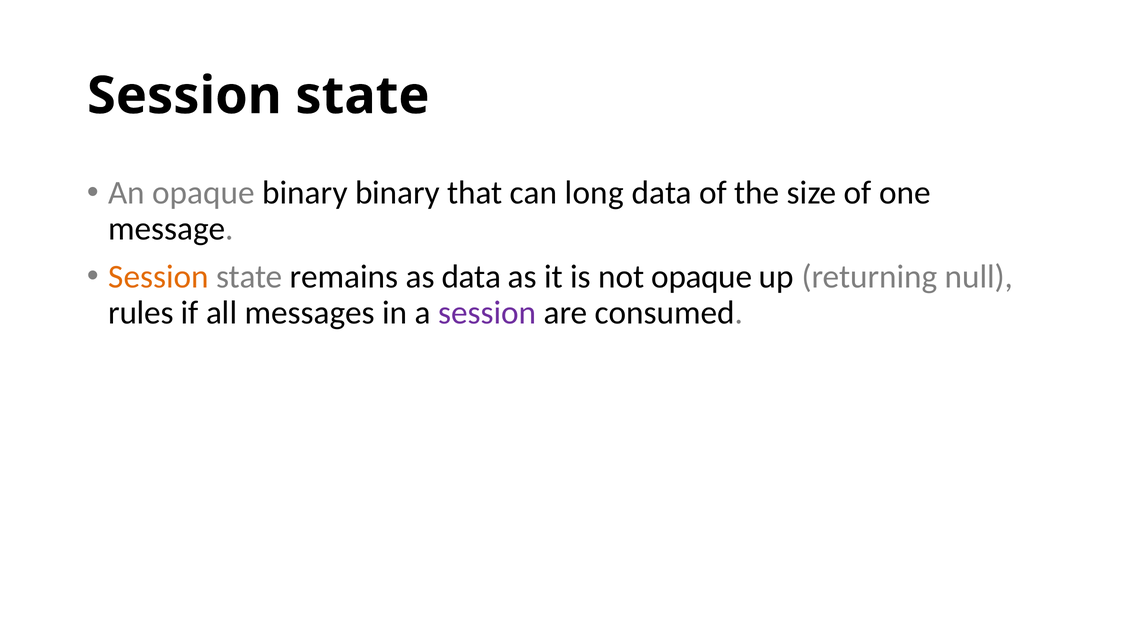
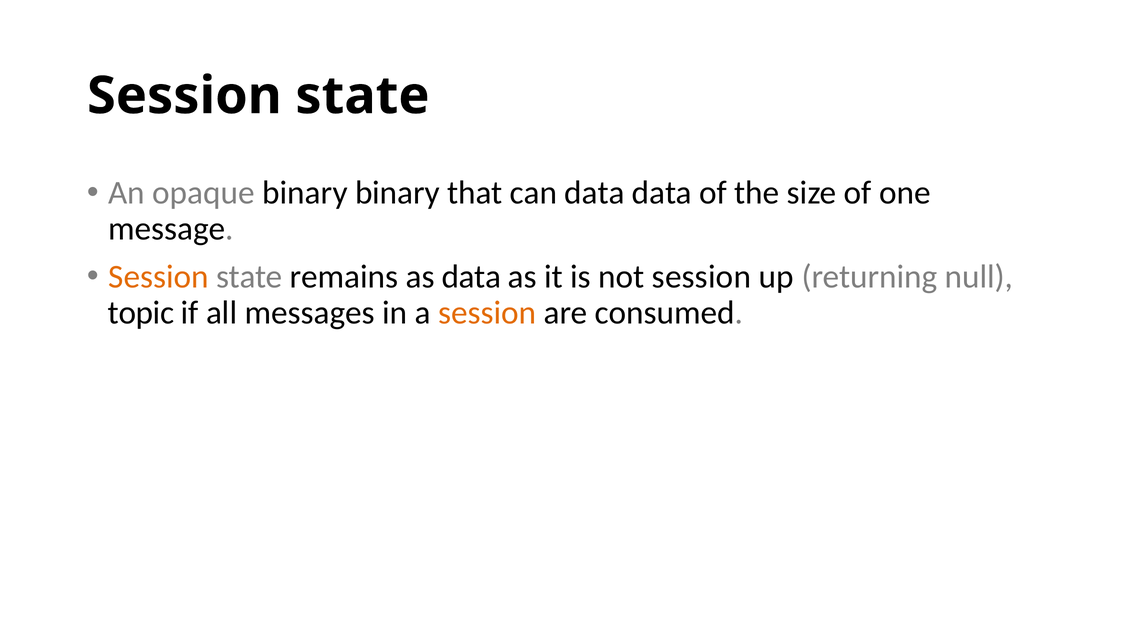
can long: long -> data (595, 193)
not opaque: opaque -> session (702, 277)
rules: rules -> topic (141, 313)
session colour: purple -> orange (487, 313)
